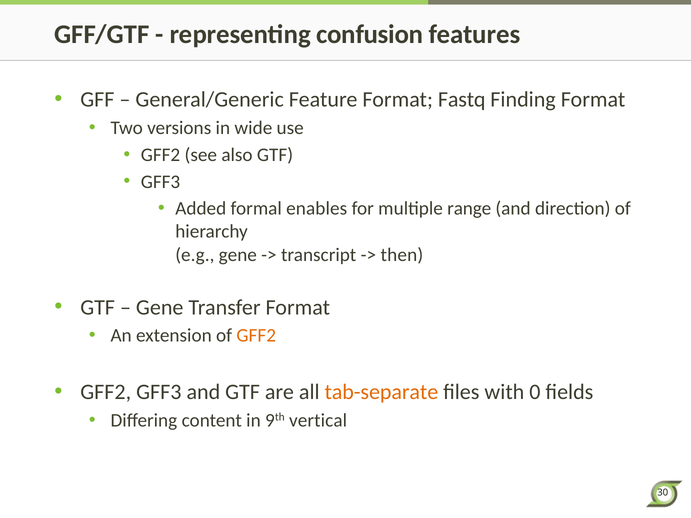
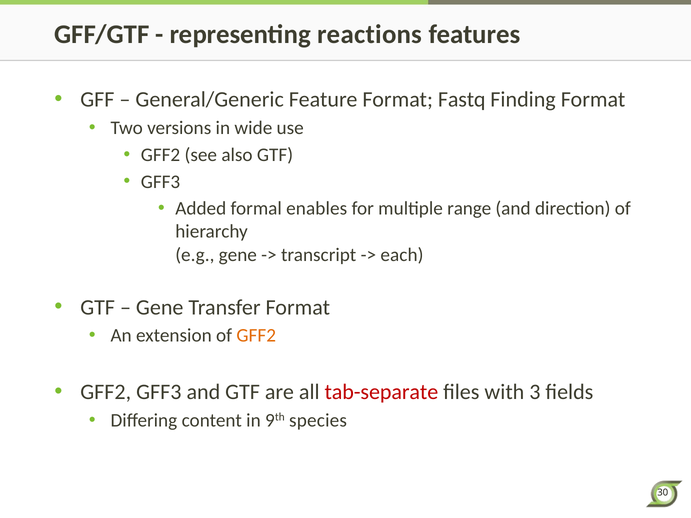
confusion: confusion -> reactions (370, 34)
then: then -> each (402, 255)
tab-separate colour: orange -> red (381, 392)
0: 0 -> 3 (535, 392)
vertical: vertical -> species (318, 421)
